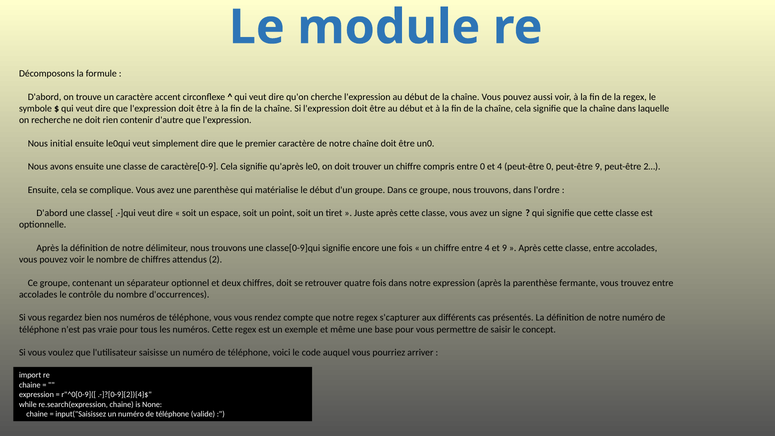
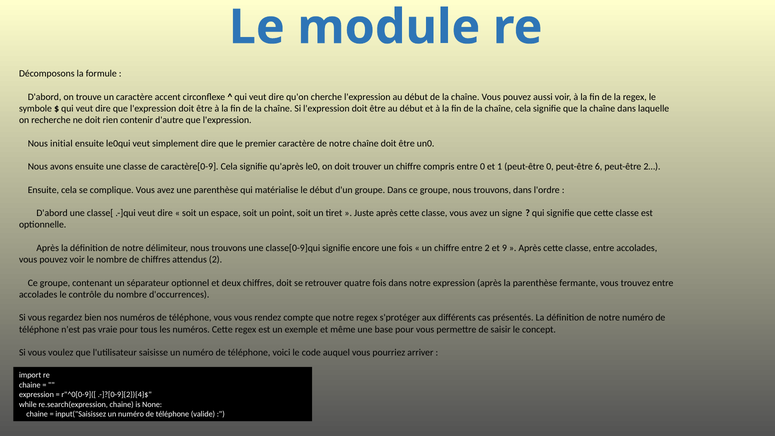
et 4: 4 -> 1 (500, 167)
peut-être 9: 9 -> 6 (599, 167)
entre 4: 4 -> 2 (487, 248)
s'capturer: s'capturer -> s'protéger (400, 318)
